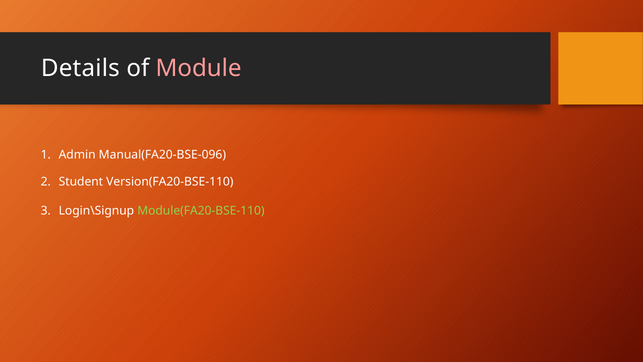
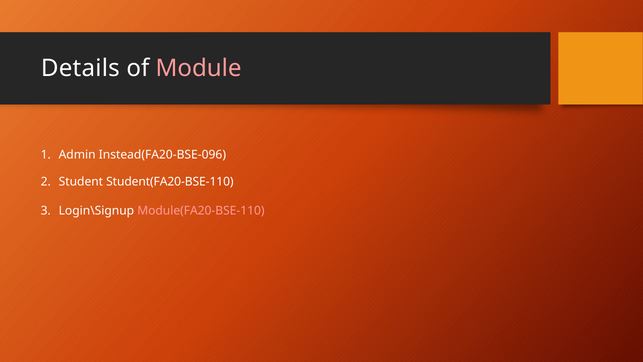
Manual(FA20-BSE-096: Manual(FA20-BSE-096 -> Instead(FA20-BSE-096 (162, 154)
Version(FA20-BSE-110: Version(FA20-BSE-110 -> Student(FA20-BSE-110 (170, 182)
Module(FA20-BSE-110 colour: light green -> pink (201, 211)
